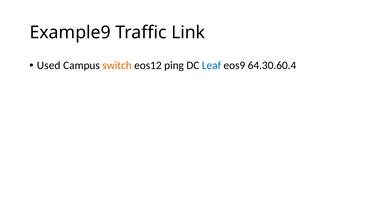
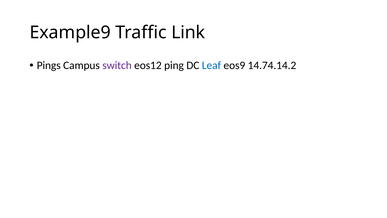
Used: Used -> Pings (49, 65)
switch colour: orange -> purple (117, 65)
64.30.60.4: 64.30.60.4 -> 14.74.14.2 (272, 65)
